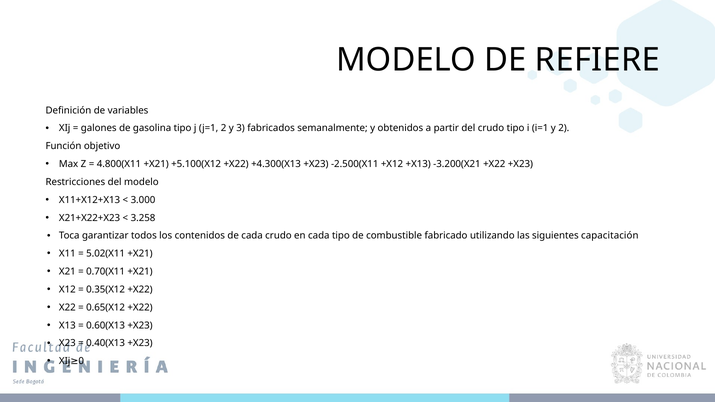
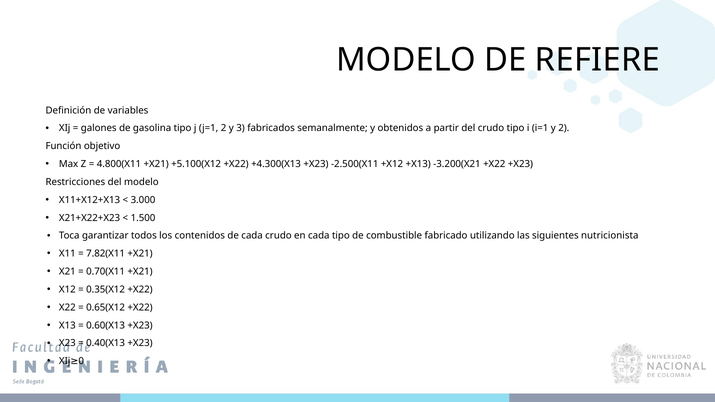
3.258: 3.258 -> 1.500 (143, 218)
capacitación: capacitación -> nutricionista (610, 236)
5.02(X11: 5.02(X11 -> 7.82(X11 (106, 254)
